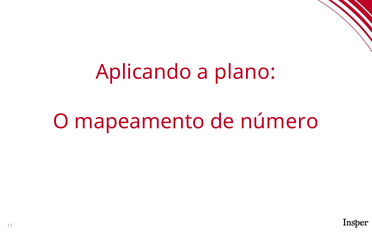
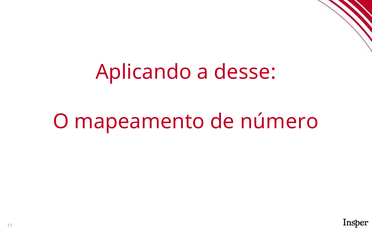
plano: plano -> desse (245, 72)
